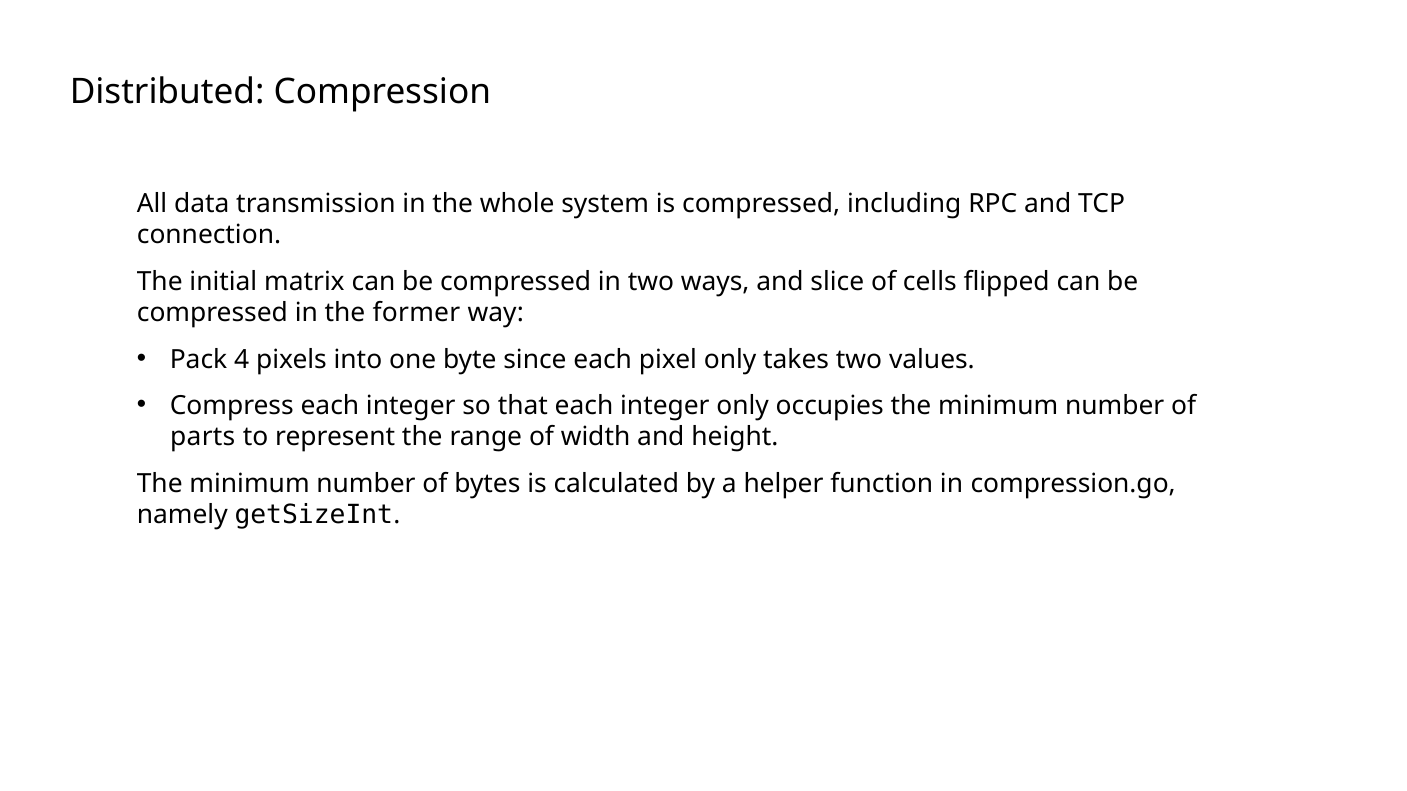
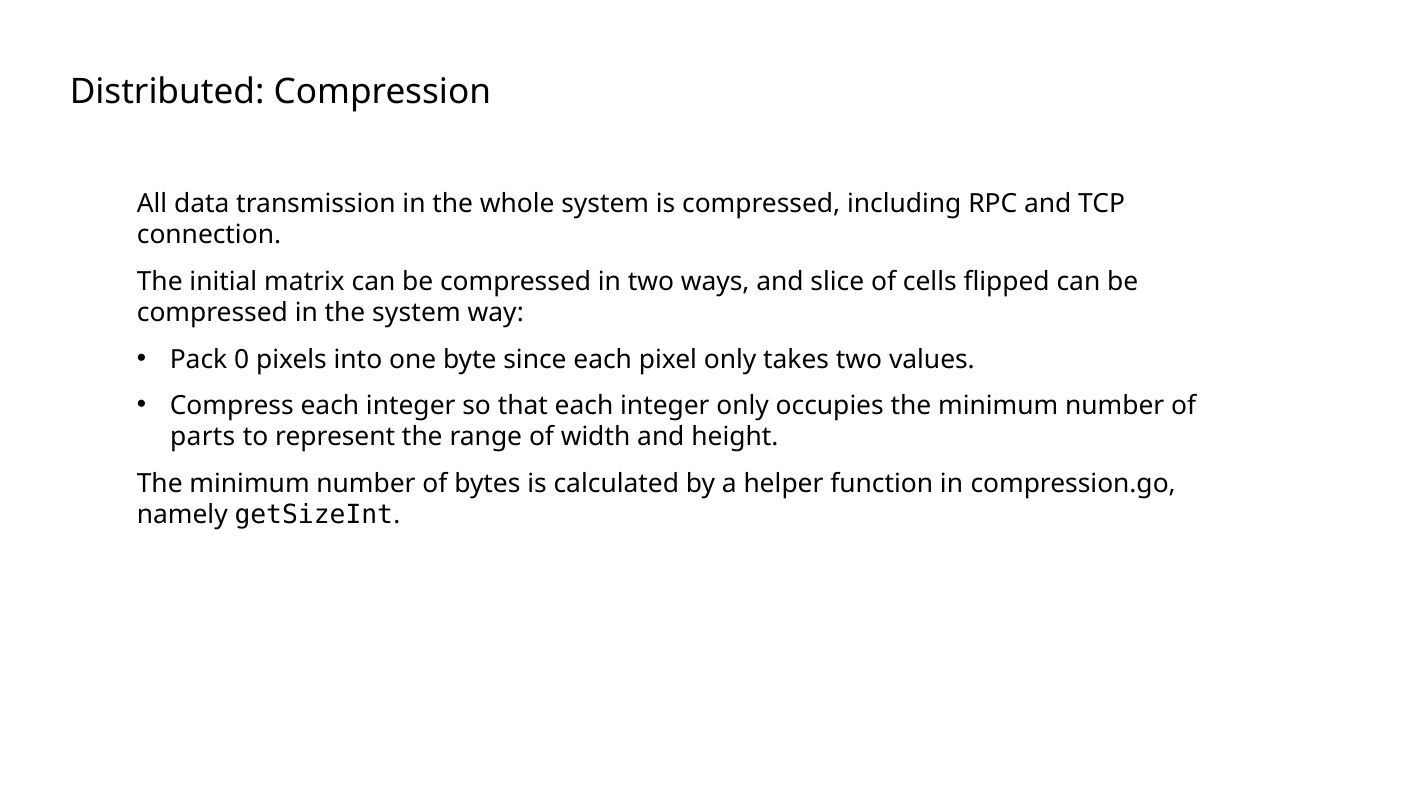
the former: former -> system (416, 313)
4: 4 -> 0 (242, 360)
